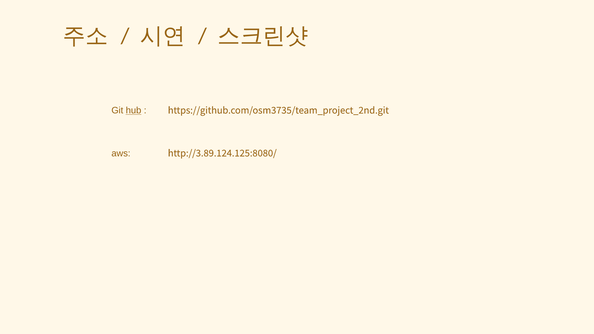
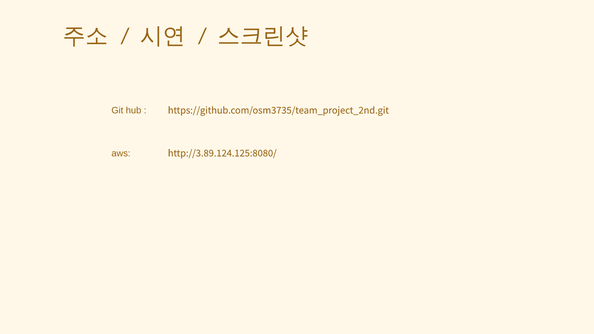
hub underline: present -> none (134, 111)
